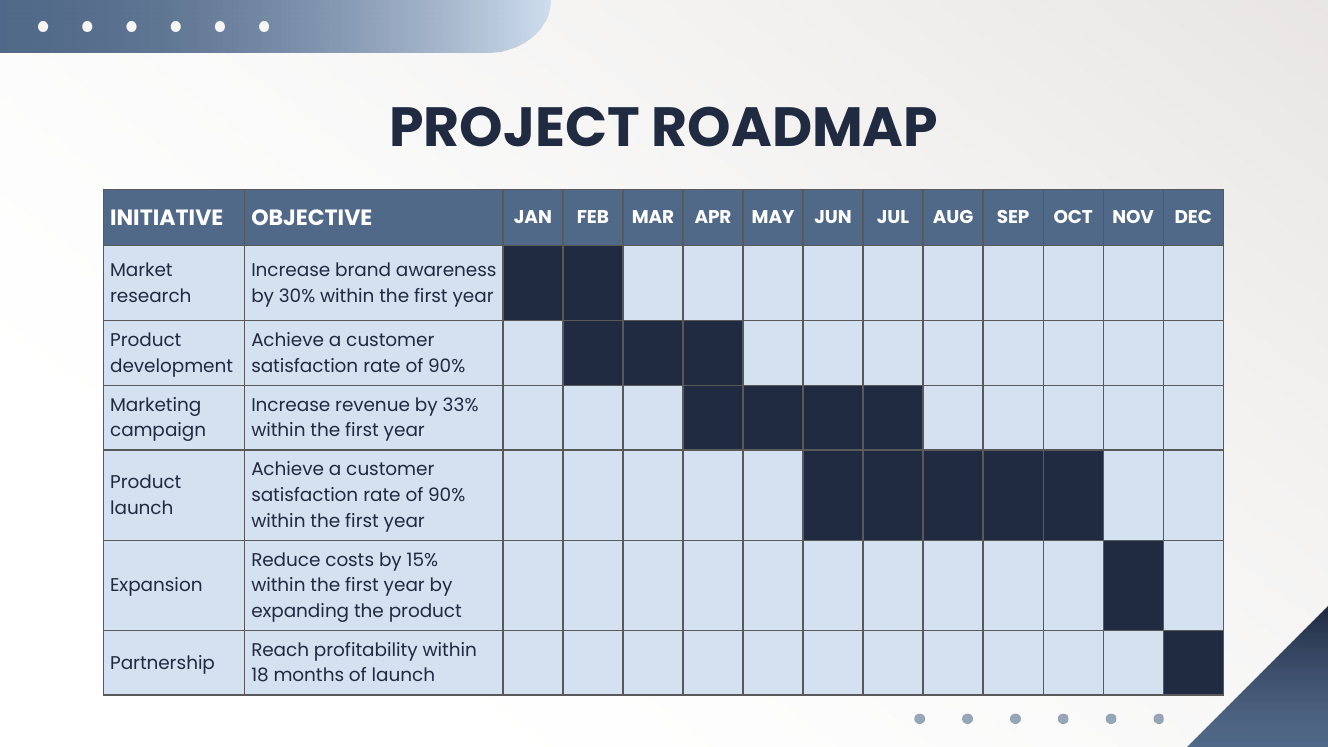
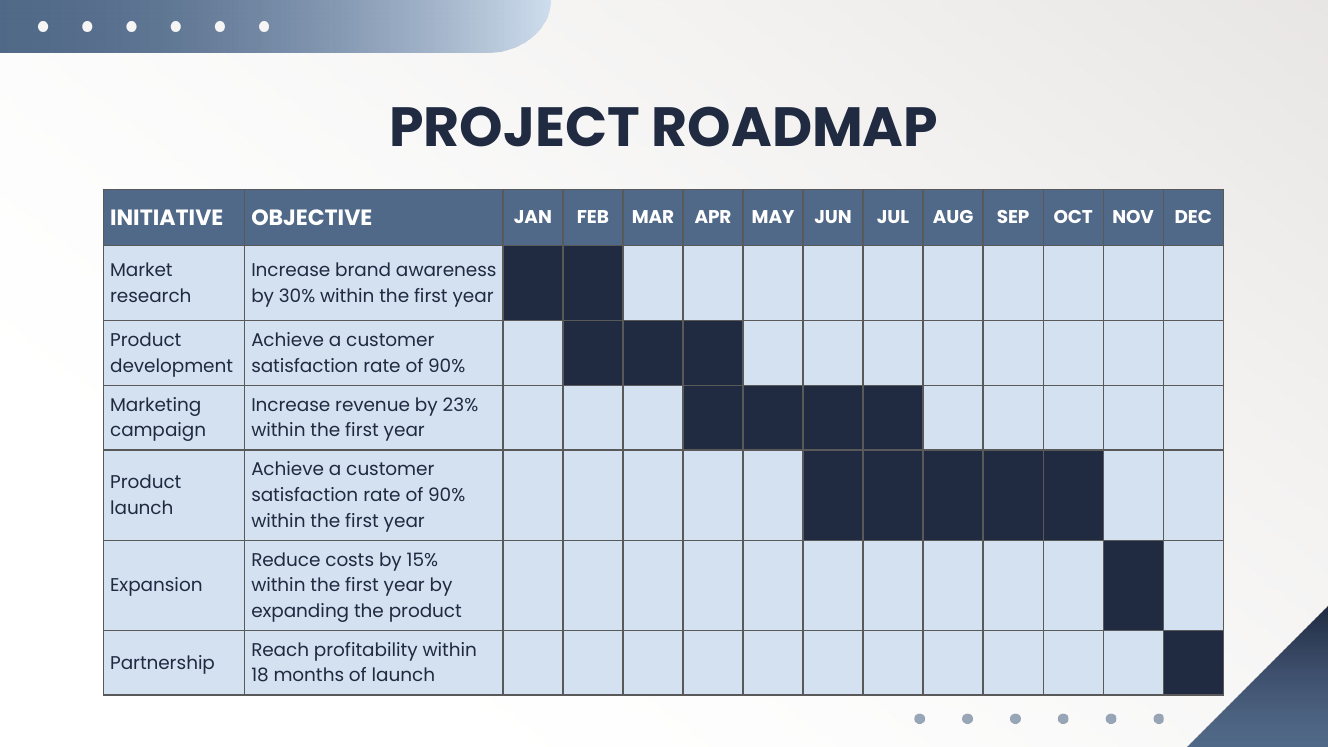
33%: 33% -> 23% (461, 405)
